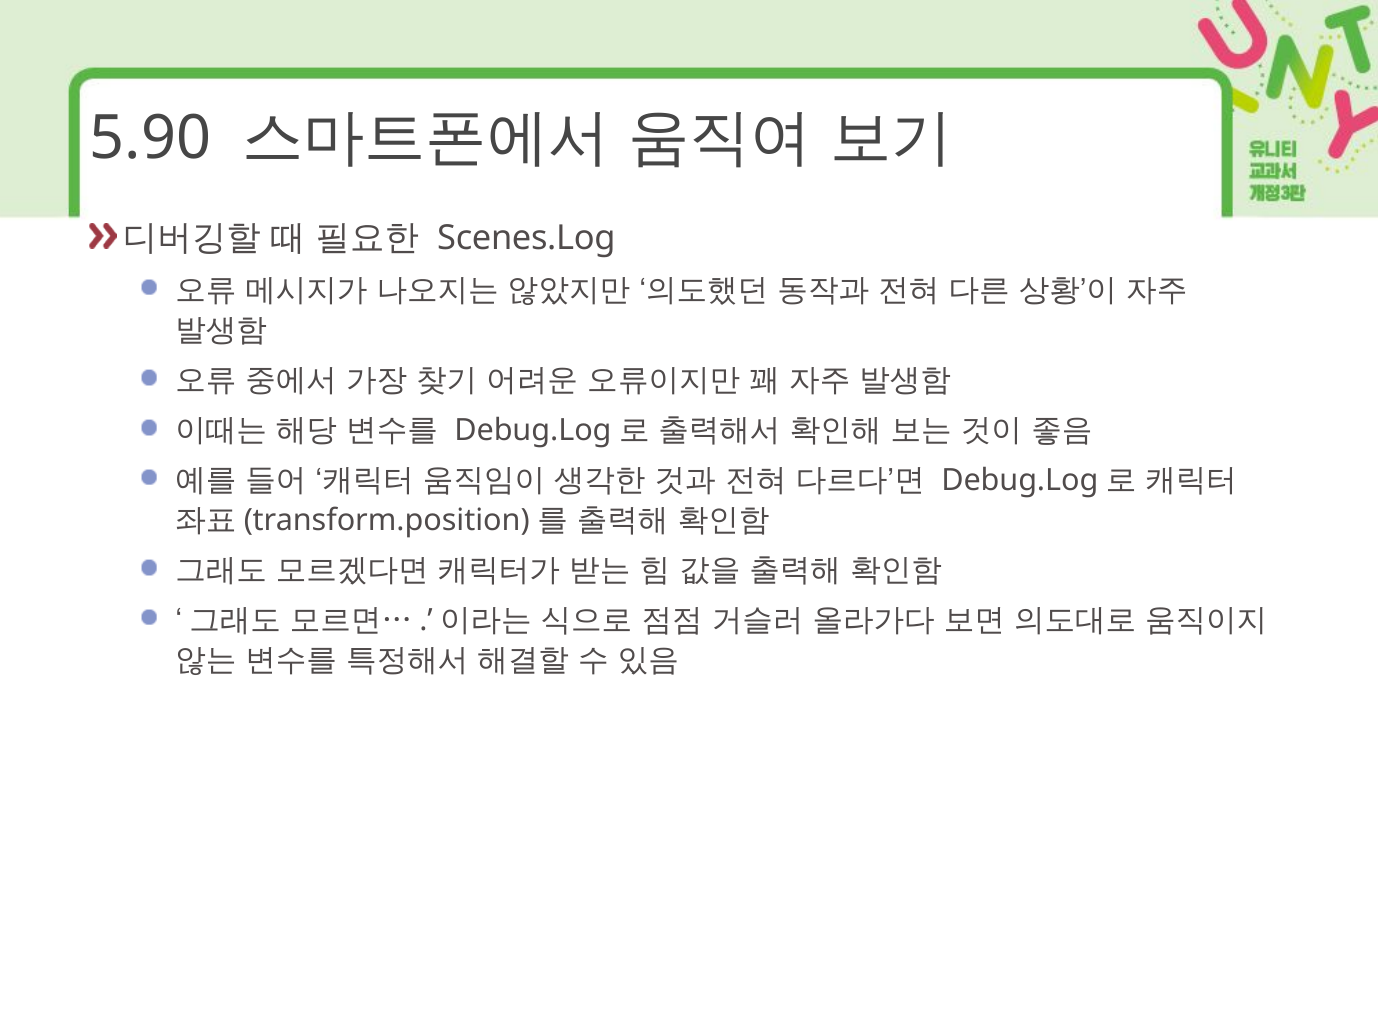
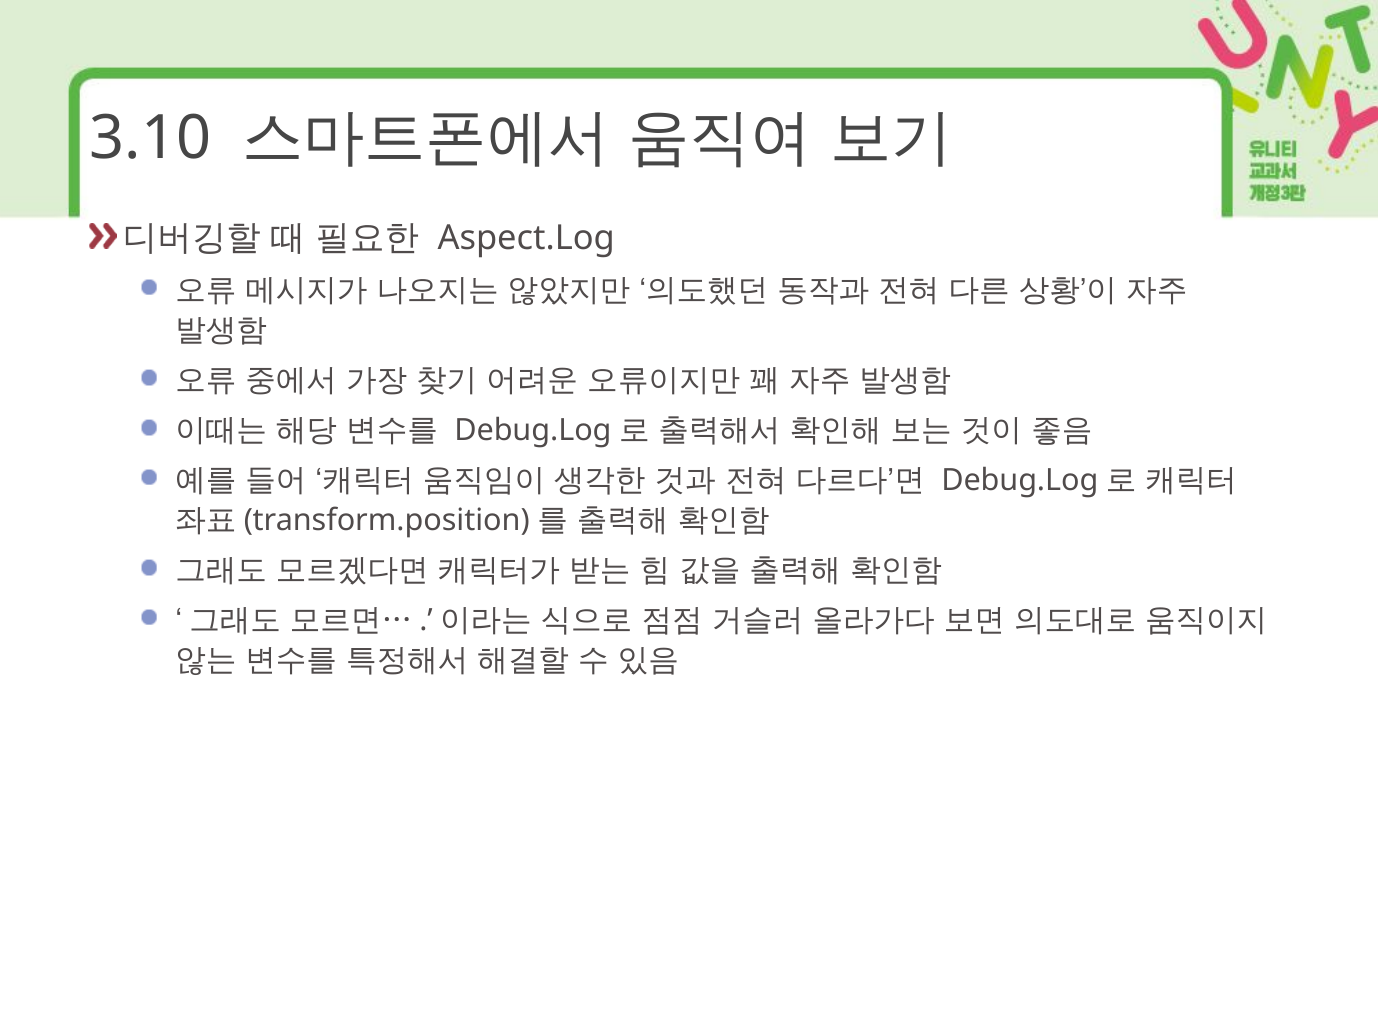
5.90: 5.90 -> 3.10 (151, 138)
Scenes.Log: Scenes.Log -> Aspect.Log (526, 238)
